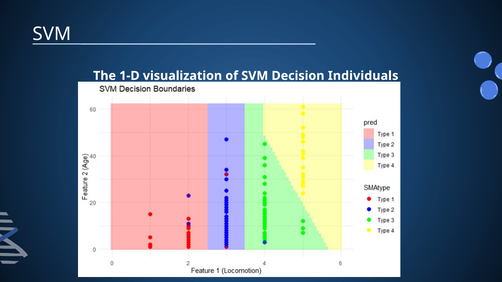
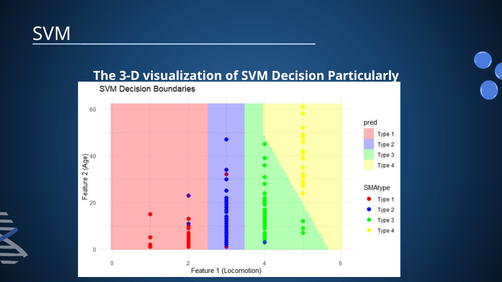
1-D: 1-D -> 3-D (129, 76)
Individuals: Individuals -> Particularly (363, 76)
